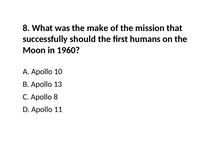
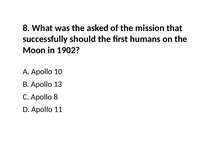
make: make -> asked (98, 28)
1960: 1960 -> 1902 (68, 50)
